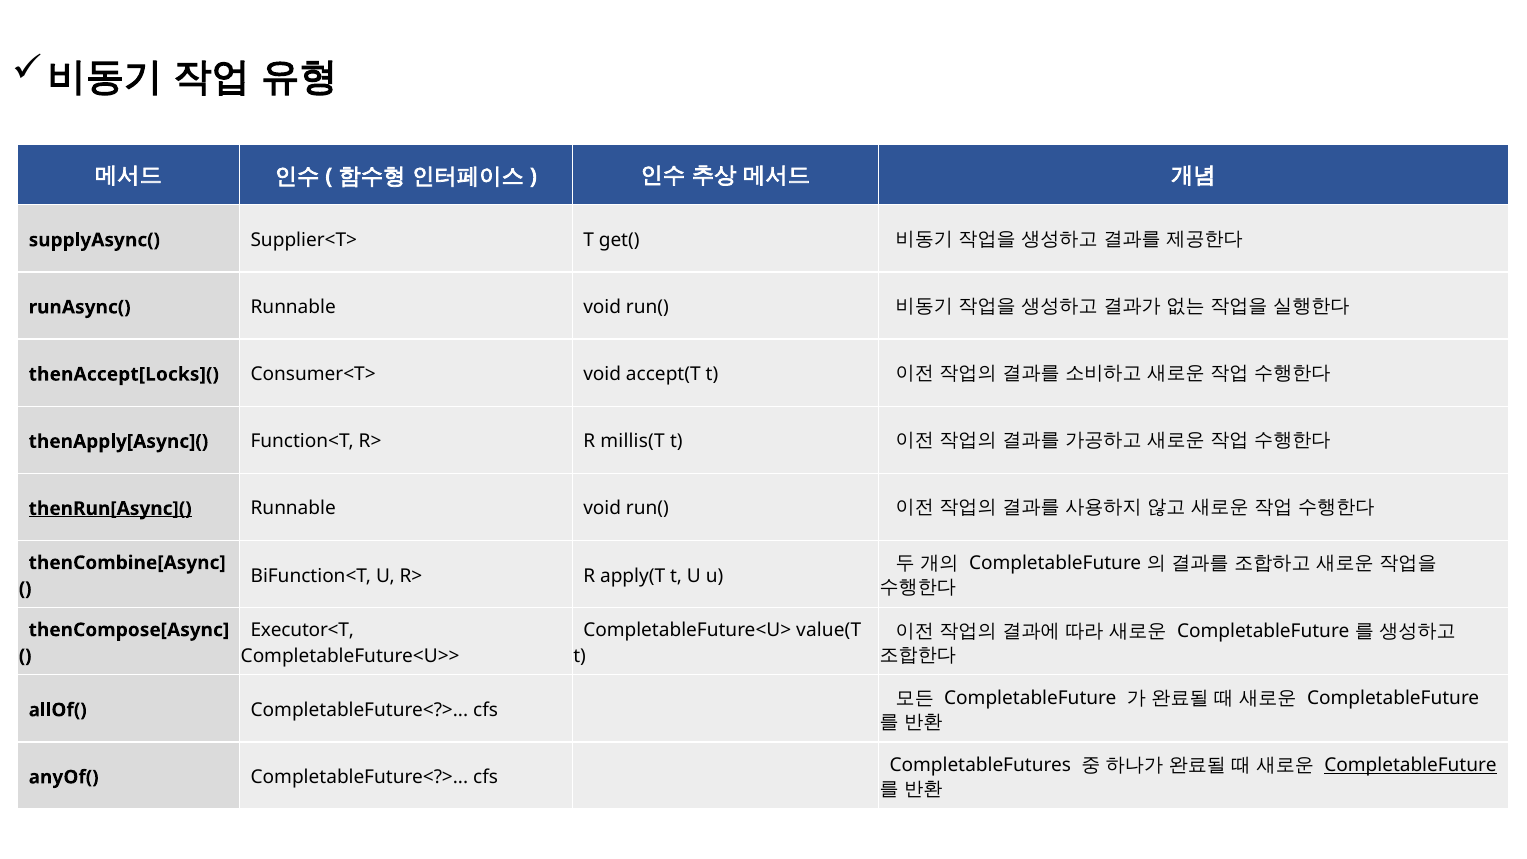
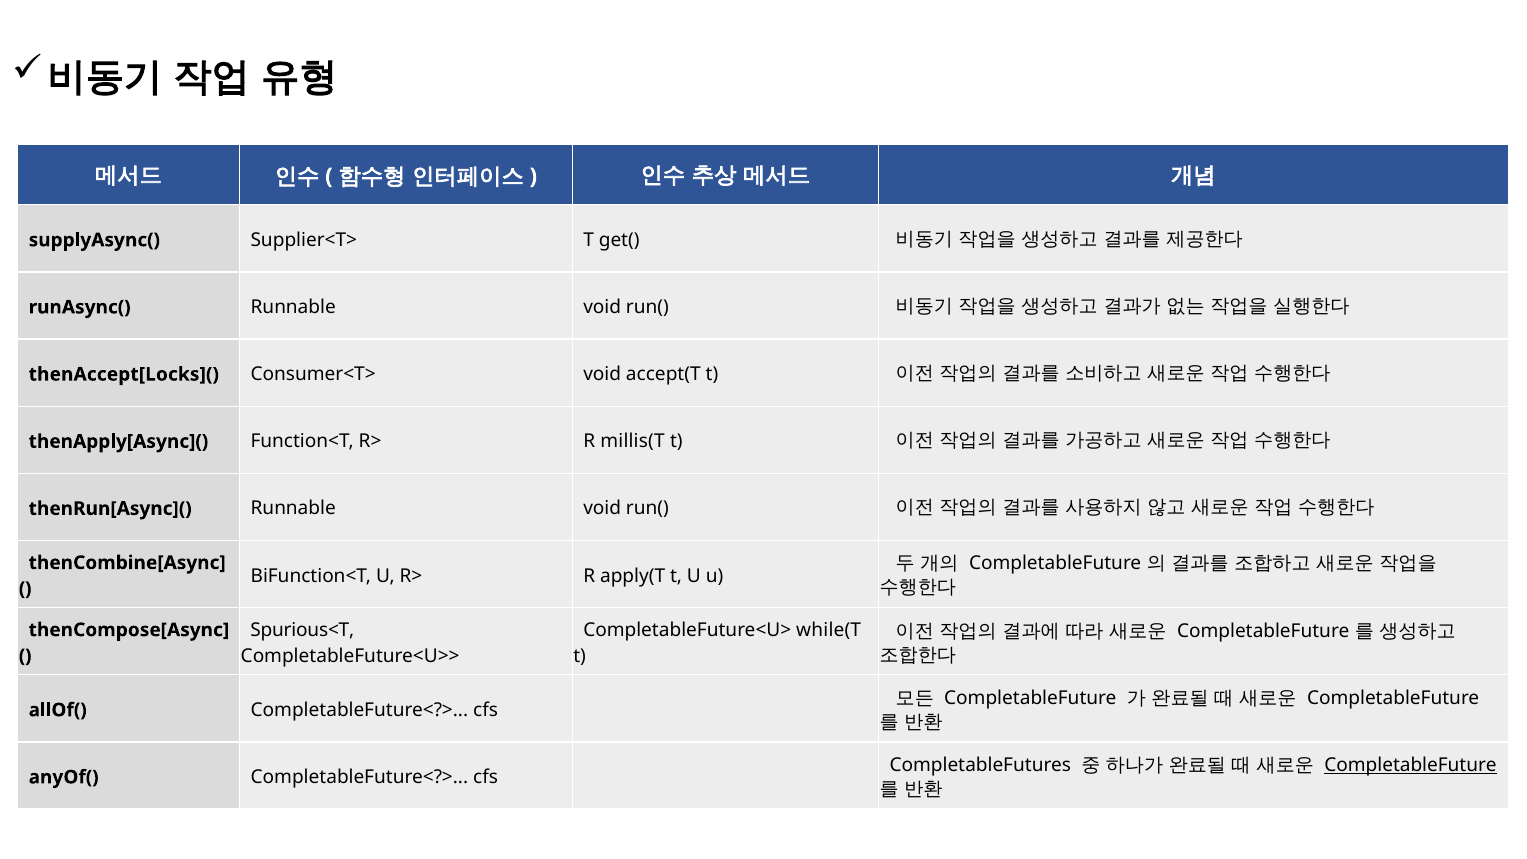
thenRun[Async]( underline: present -> none (110, 509)
Executor<T: Executor<T -> Spurious<T (302, 630)
value(T: value(T -> while(T (829, 630)
